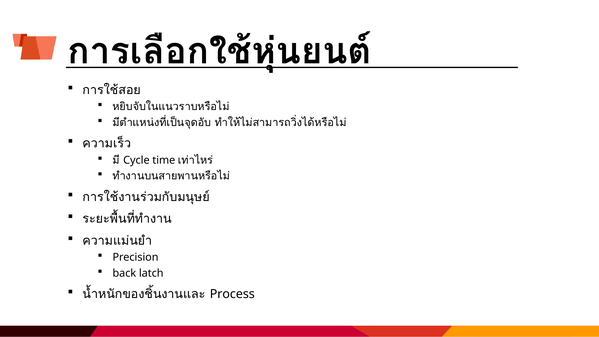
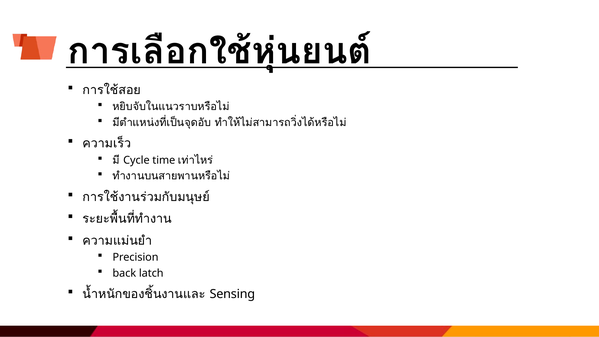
Process: Process -> Sensing (232, 294)
